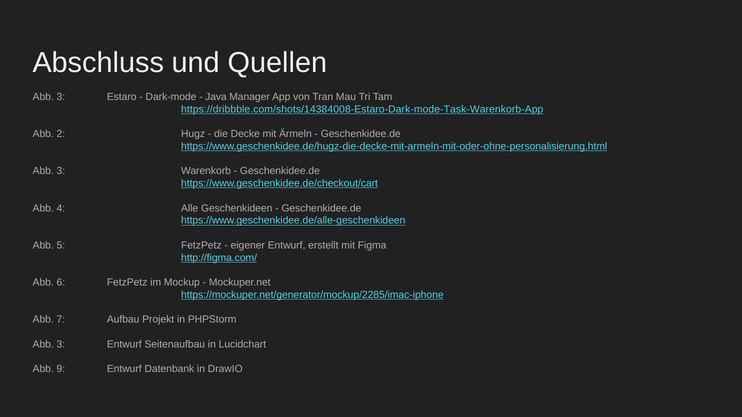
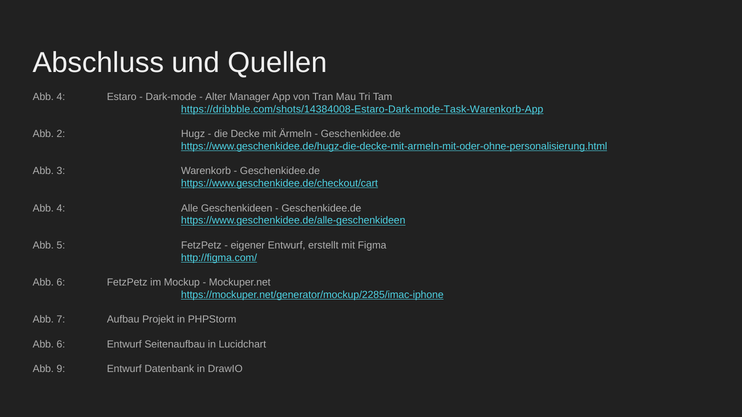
3: 3 -> 4 (61, 97)
Java: Java -> Alter (216, 97)
3: 3 -> 6 (61, 345)
